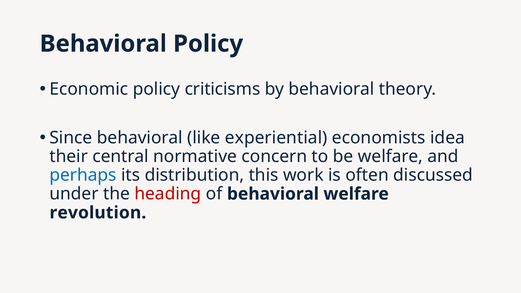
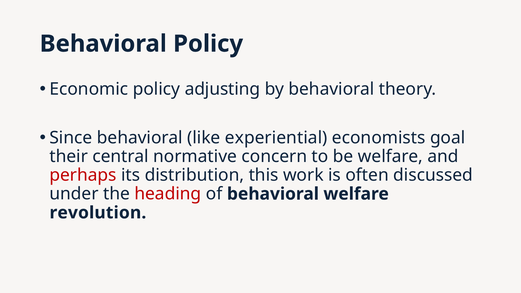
criticisms: criticisms -> adjusting (222, 89)
idea: idea -> goal (448, 138)
perhaps colour: blue -> red (83, 175)
